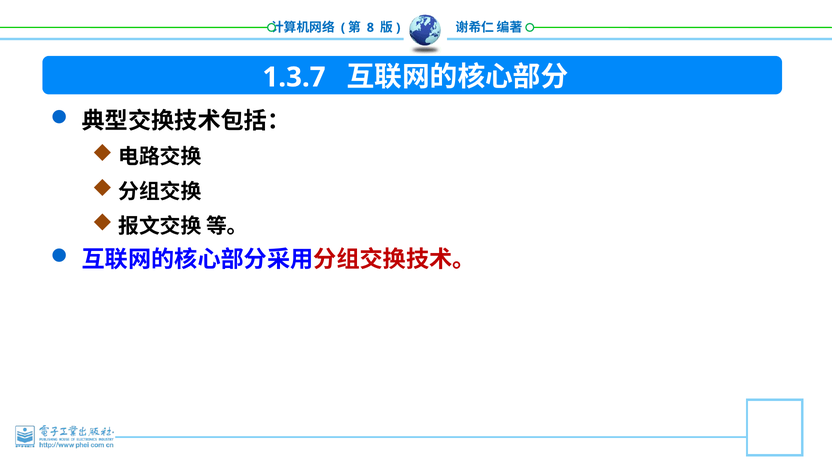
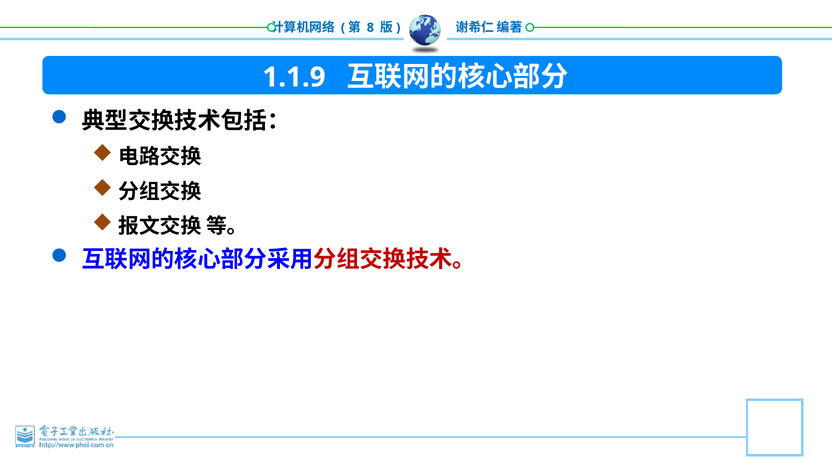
1.3.7: 1.3.7 -> 1.1.9 (294, 77)
